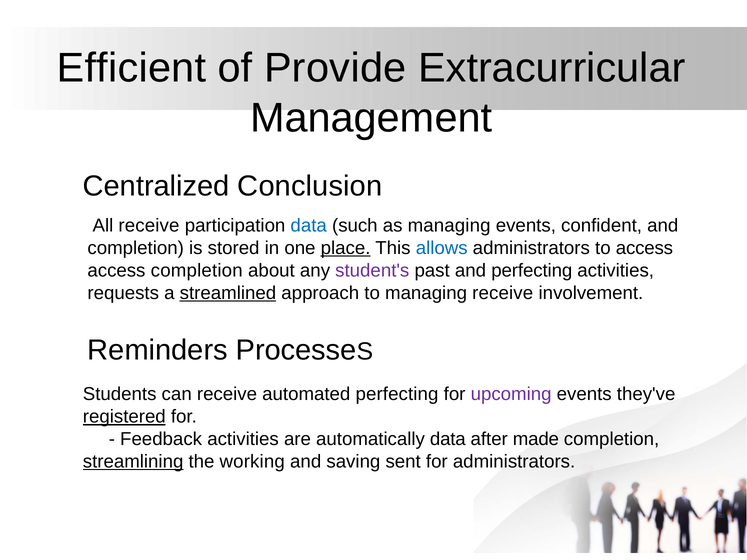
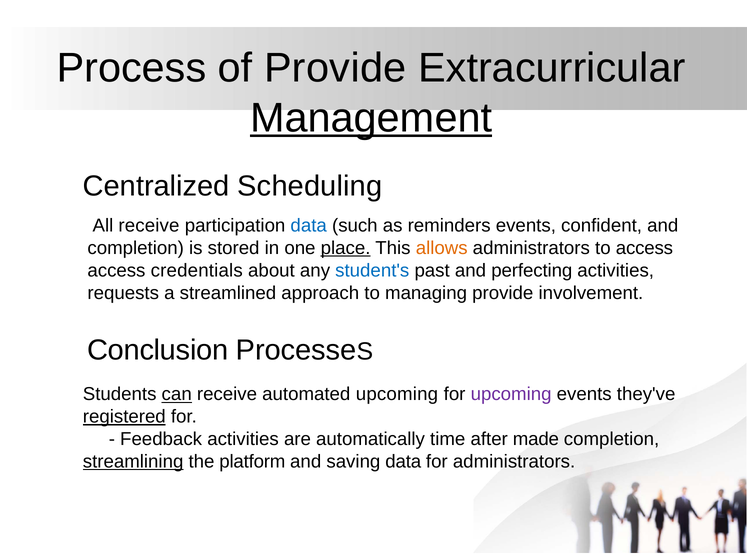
Efficient: Efficient -> Process (132, 68)
Management underline: none -> present (371, 118)
Conclusion: Conclusion -> Scheduling (310, 186)
as managing: managing -> reminders (449, 226)
allows colour: blue -> orange (442, 248)
access completion: completion -> credentials (197, 271)
student's colour: purple -> blue (372, 271)
streamlined underline: present -> none (228, 293)
managing receive: receive -> provide (503, 293)
Reminders: Reminders -> Conclusion (158, 351)
can underline: none -> present (177, 394)
automated perfecting: perfecting -> upcoming (397, 394)
automatically data: data -> time (448, 439)
working: working -> platform (252, 462)
saving sent: sent -> data (403, 462)
